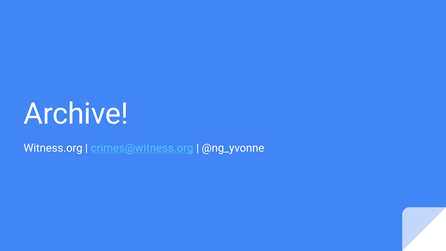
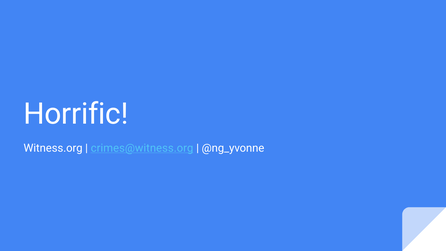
Archive: Archive -> Horrific (76, 114)
